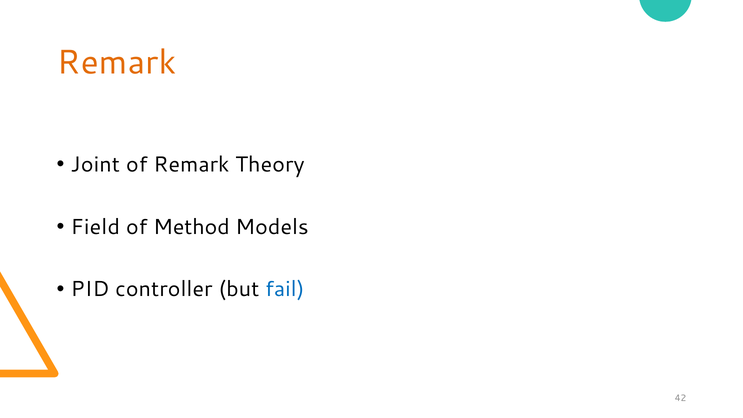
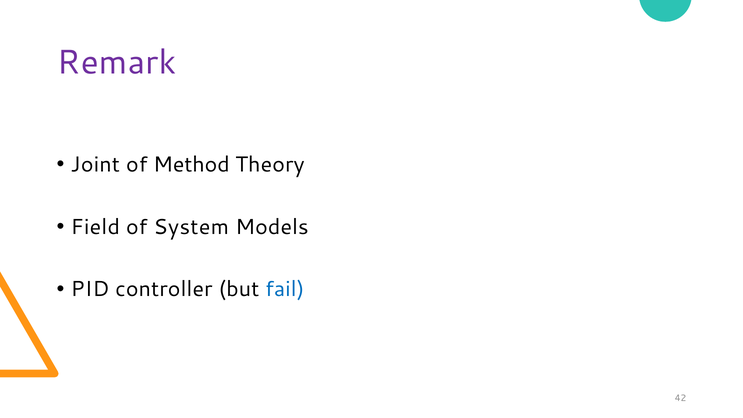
Remark colour: orange -> purple (117, 62)
of Remark: Remark -> Method (191, 165)
Method: Method -> System (191, 227)
